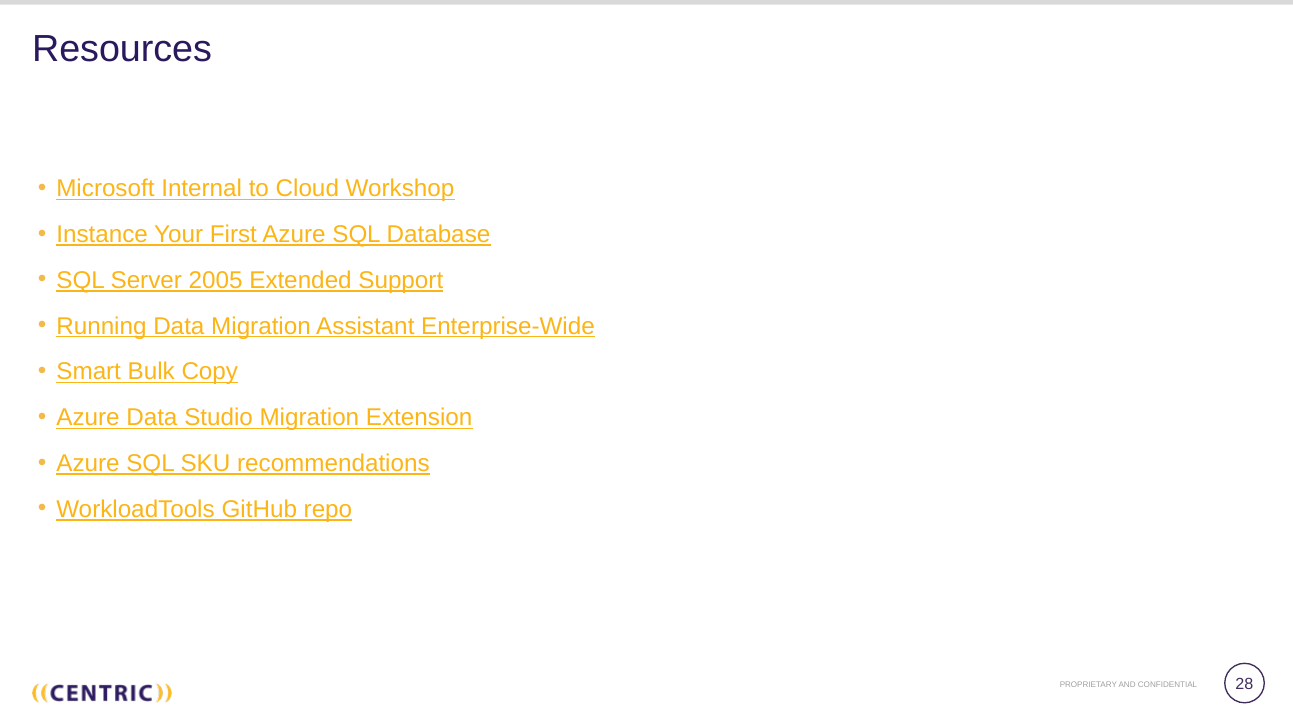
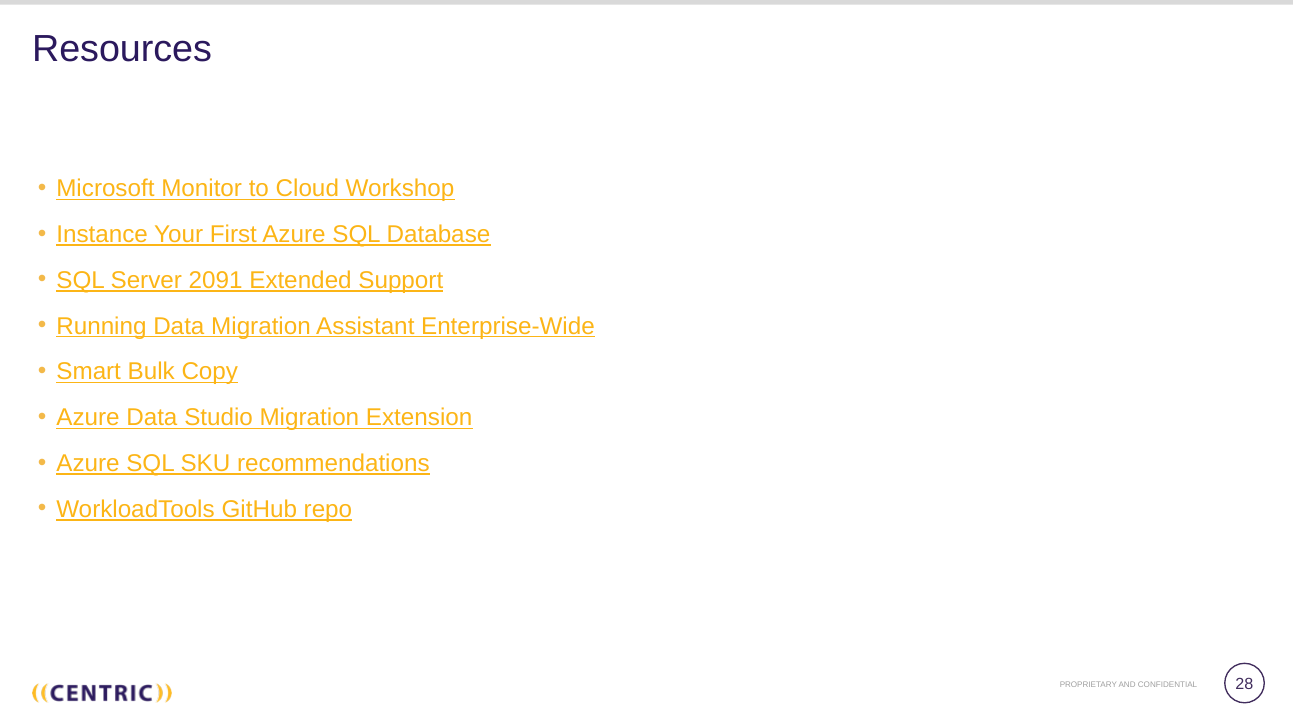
Internal: Internal -> Monitor (202, 189)
2005: 2005 -> 2091 (216, 280)
